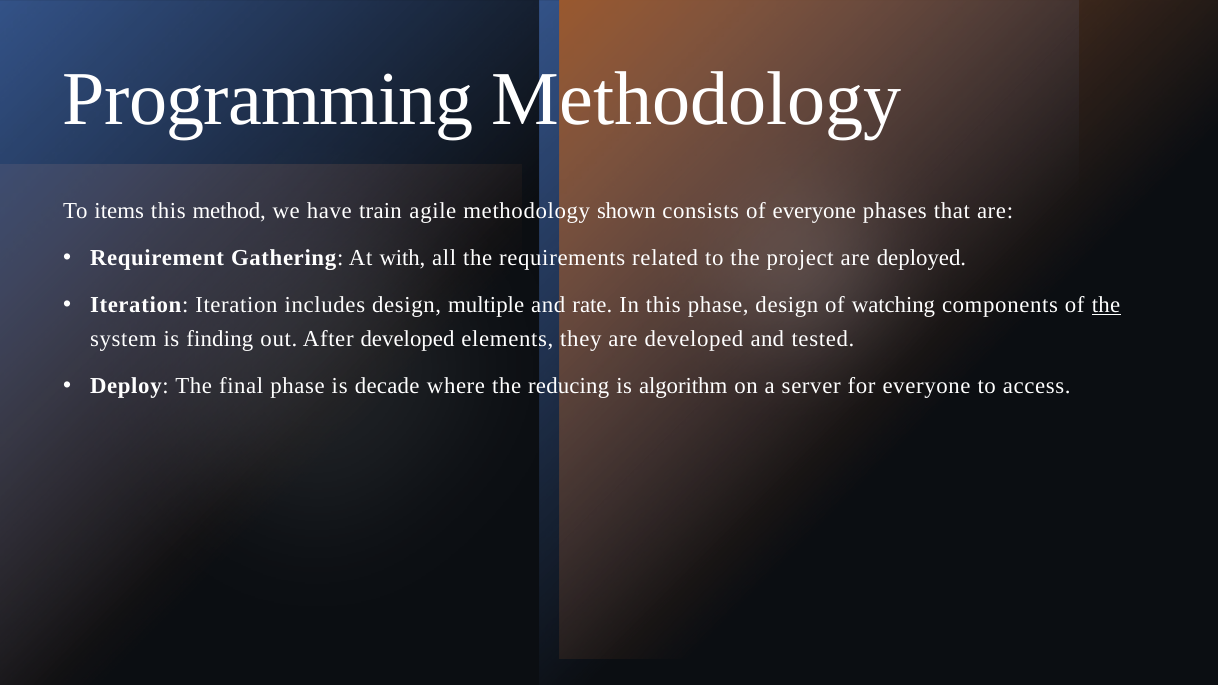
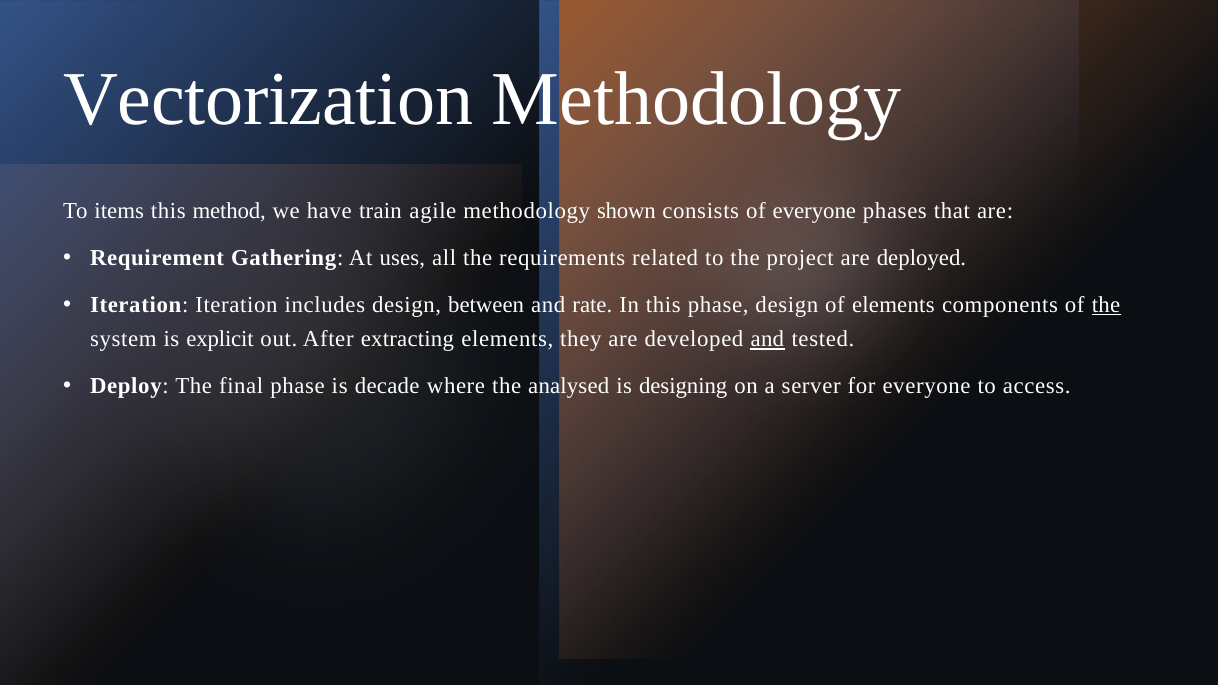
Programming: Programming -> Vectorization (268, 99)
with: with -> uses (402, 258)
multiple: multiple -> between (486, 305)
of watching: watching -> elements (893, 305)
finding: finding -> explicit (220, 339)
After developed: developed -> extracting (407, 339)
and underline: none -> present (767, 339)
reducing: reducing -> analysed (569, 386)
algorithm: algorithm -> designing (683, 386)
